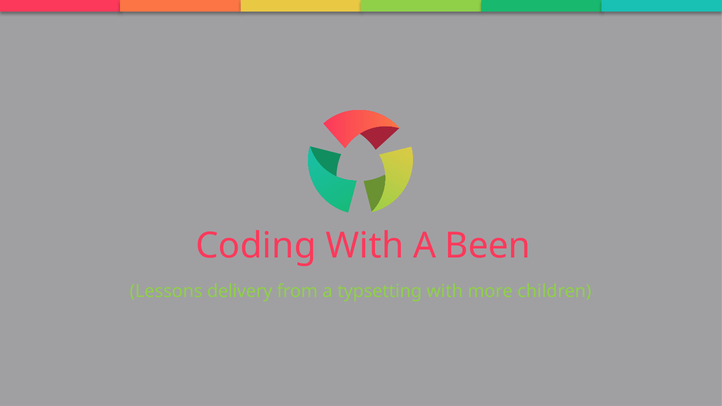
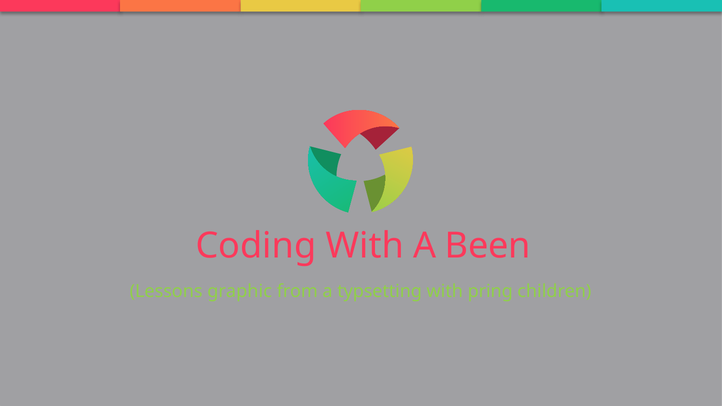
delivery: delivery -> graphic (240, 291)
more: more -> pring (490, 291)
